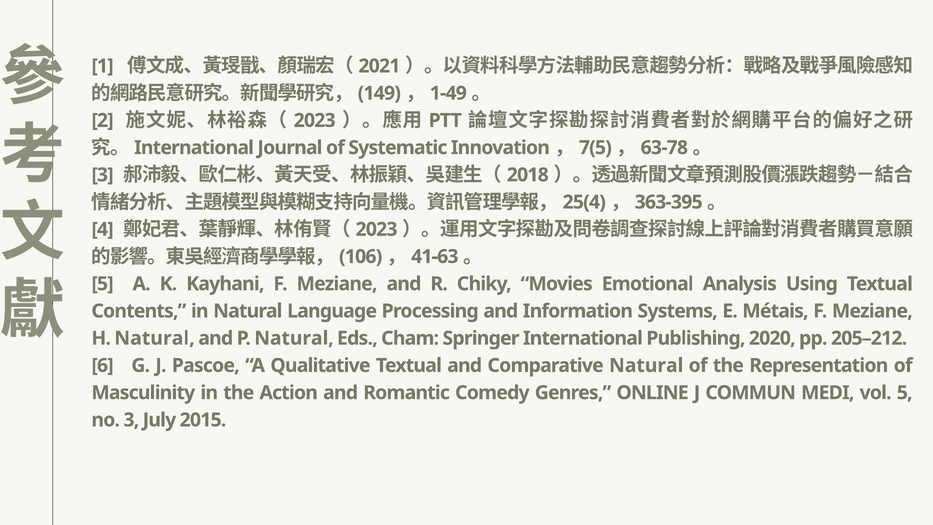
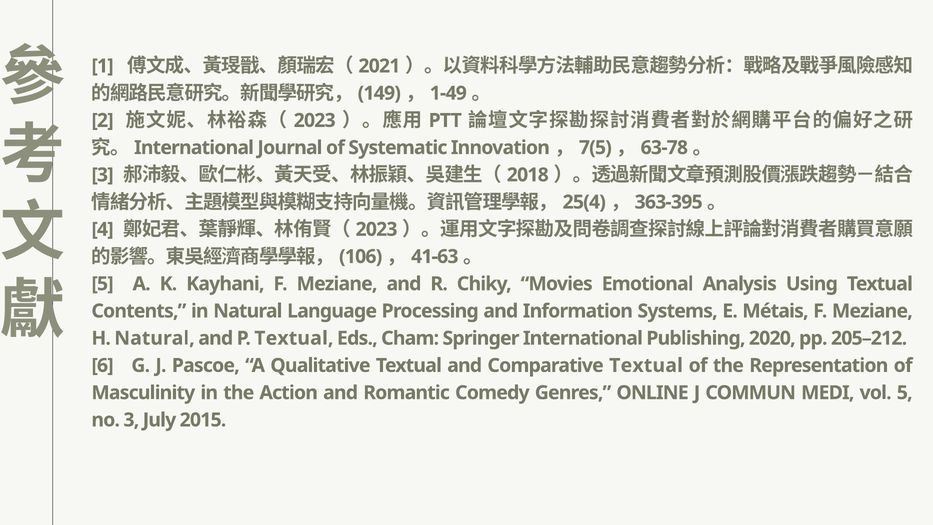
P Natural: Natural -> Textual (294, 338)
Comparative Natural: Natural -> Textual (646, 365)
